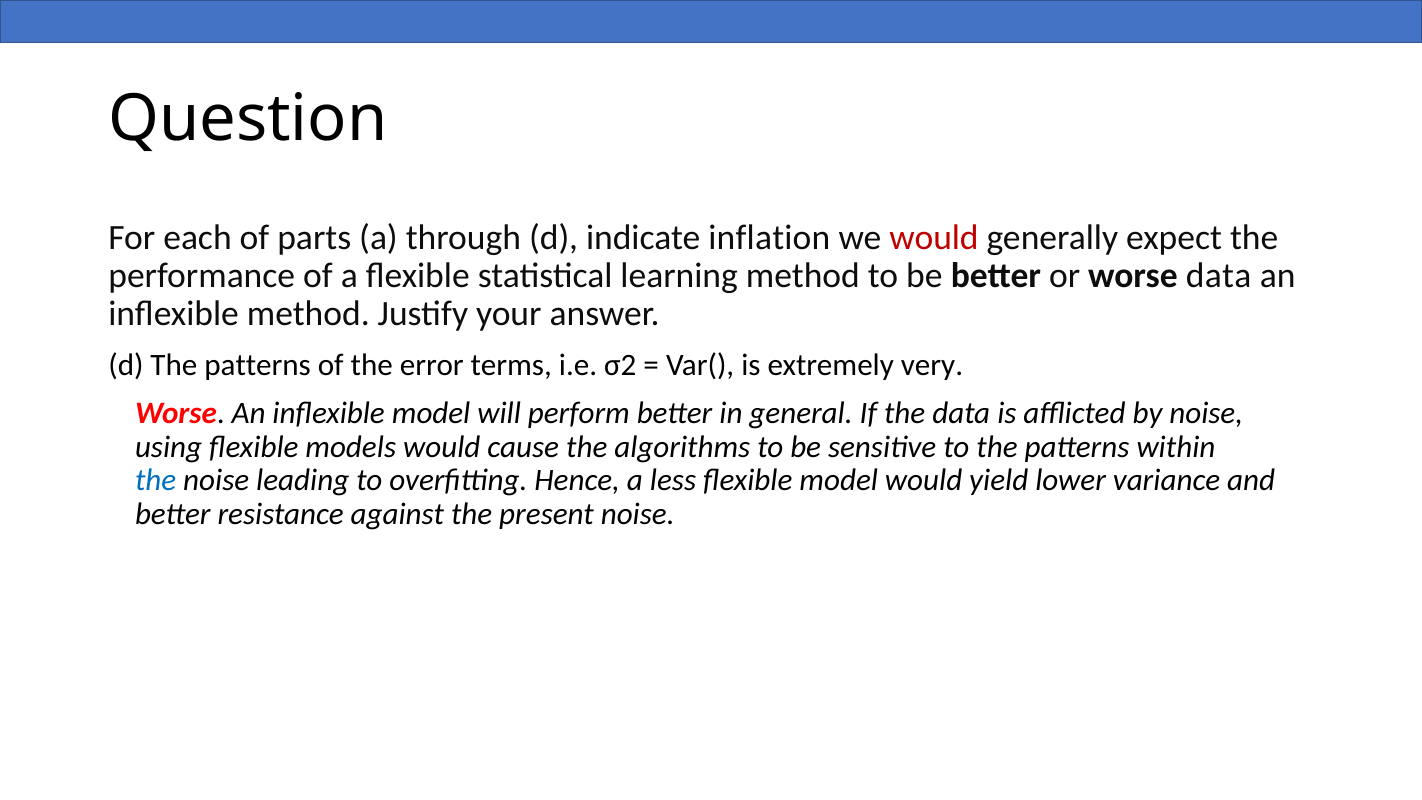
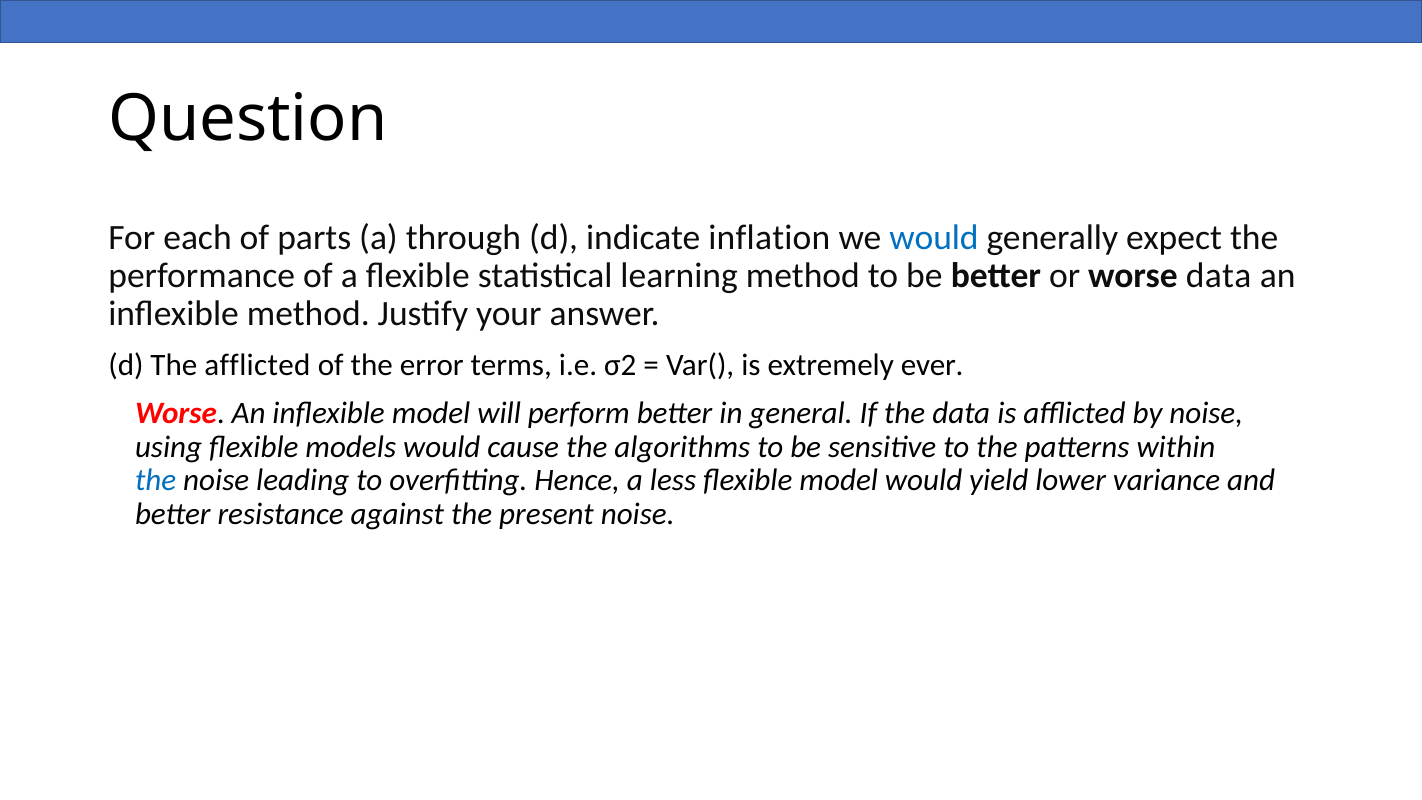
would colour: red -> blue (934, 237)
d The patterns: patterns -> afflicted (257, 365)
very: very -> ever (932, 365)
